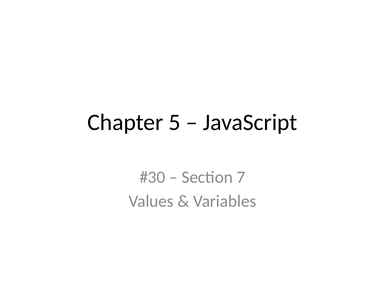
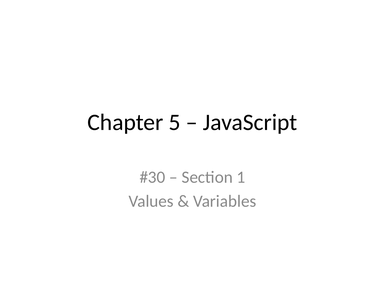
7: 7 -> 1 (241, 177)
